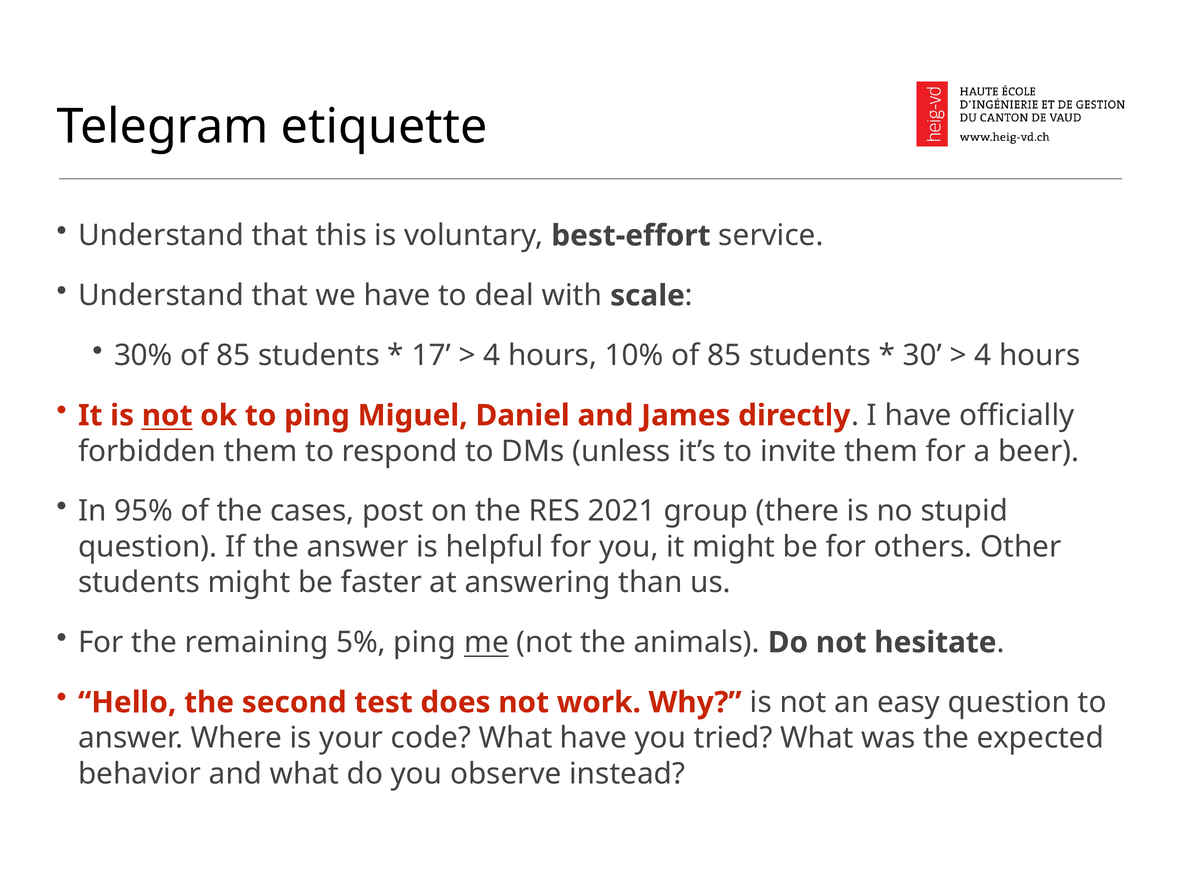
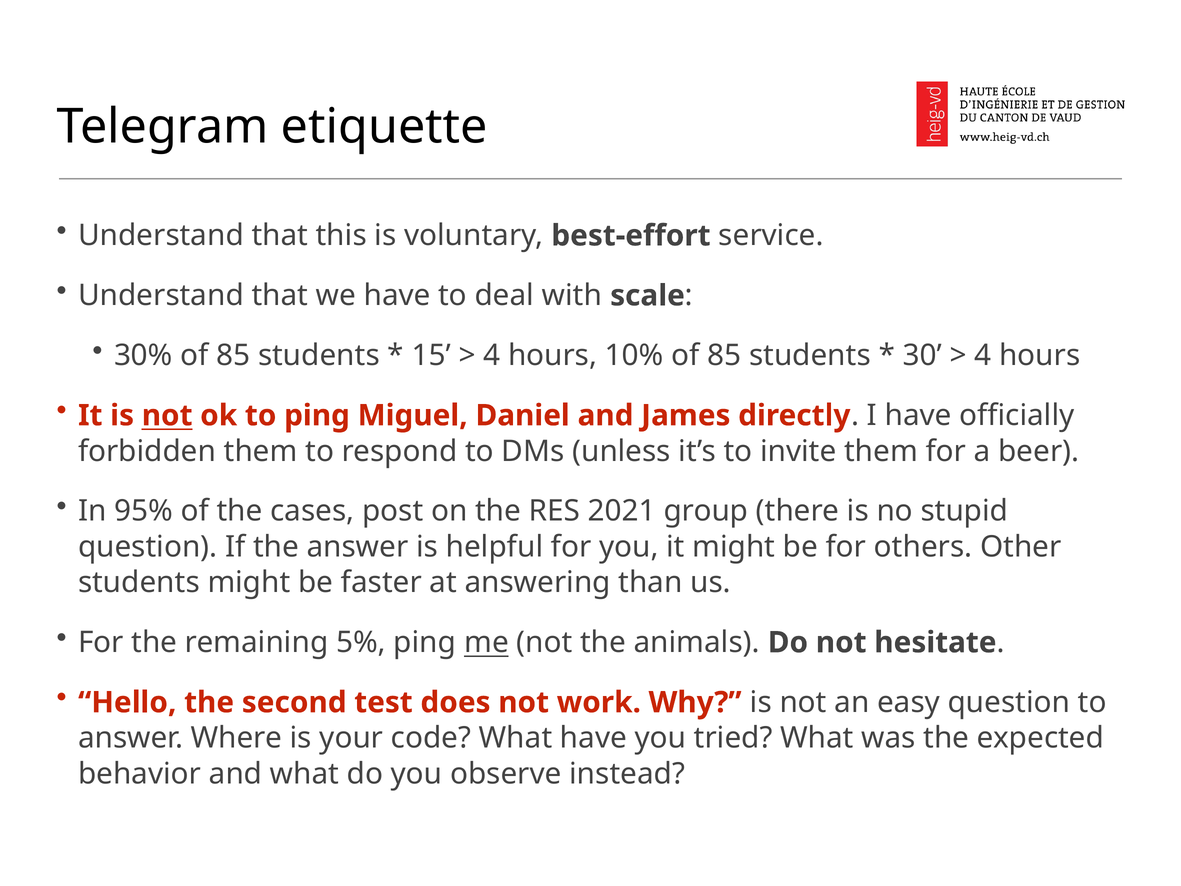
17: 17 -> 15 (431, 355)
